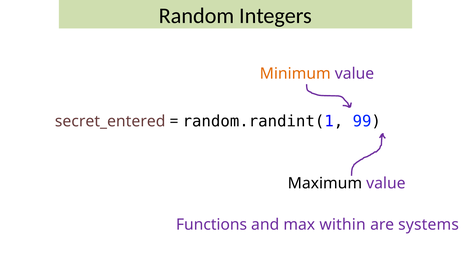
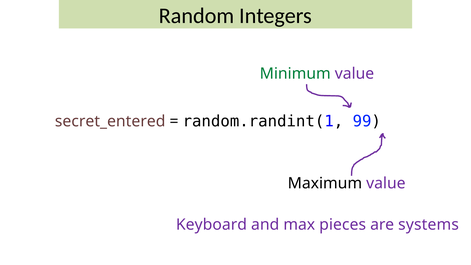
Minimum colour: orange -> green (295, 74)
Functions: Functions -> Keyboard (211, 225)
within: within -> pieces (343, 225)
